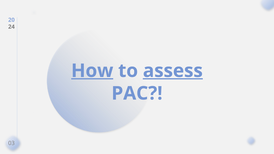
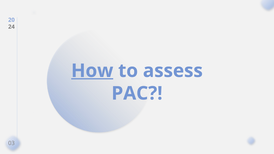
assess underline: present -> none (173, 71)
